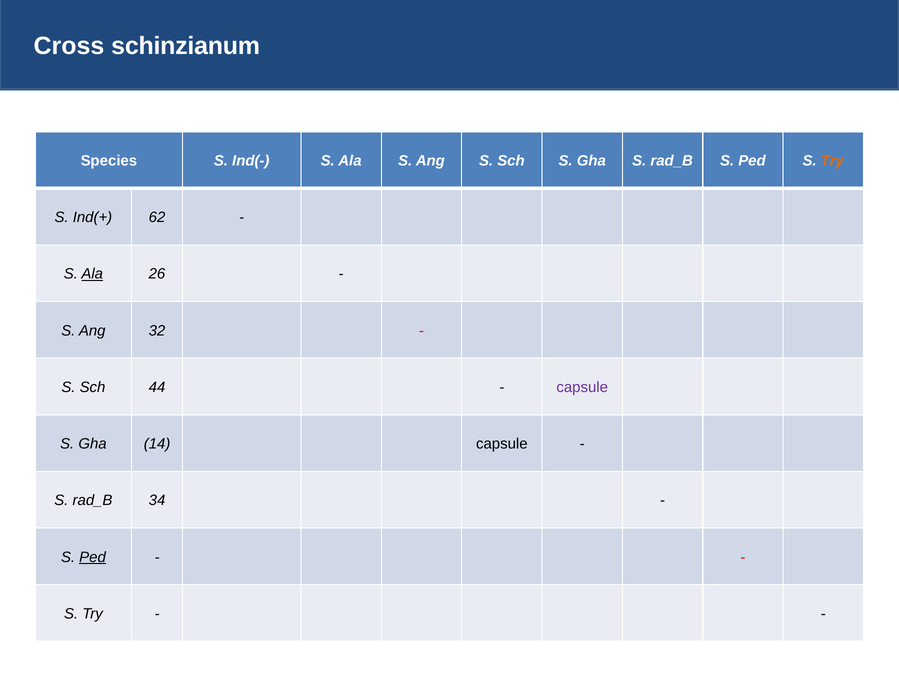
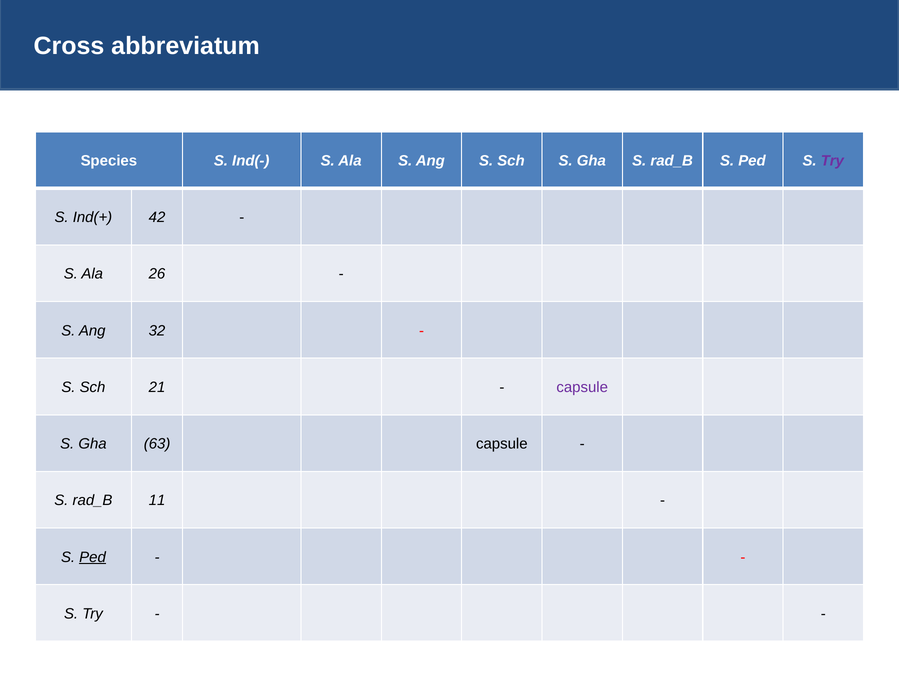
schinzianum: schinzianum -> abbreviatum (186, 46)
Try colour: orange -> purple (832, 161)
62: 62 -> 42 (157, 218)
Ala underline: present -> none (92, 274)
44: 44 -> 21 (157, 387)
14: 14 -> 63 (157, 444)
34: 34 -> 11 (157, 501)
